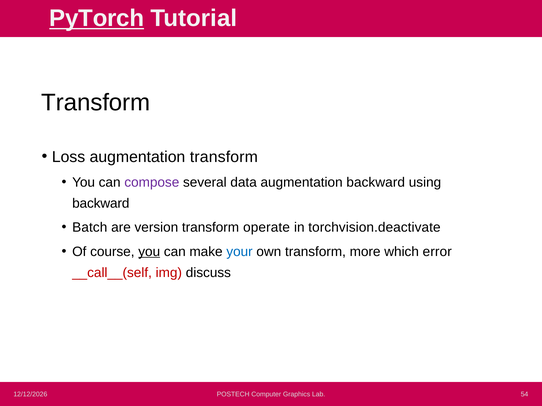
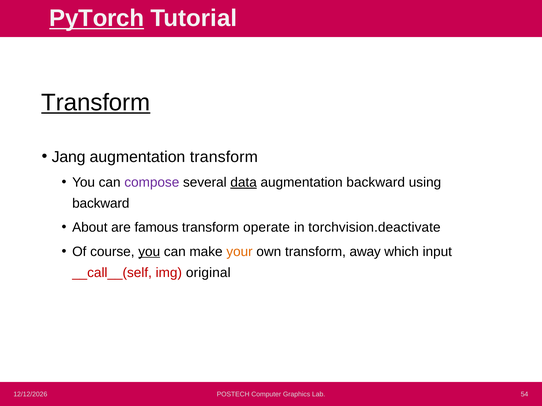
Transform underline: none -> present (96, 103)
Loss: Loss -> Jang (69, 157)
data underline: none -> present (244, 183)
Batch: Batch -> About (90, 228)
version: version -> famous (156, 228)
your colour: blue -> orange (239, 252)
more: more -> away (365, 252)
error: error -> input (437, 252)
discuss: discuss -> original (208, 273)
